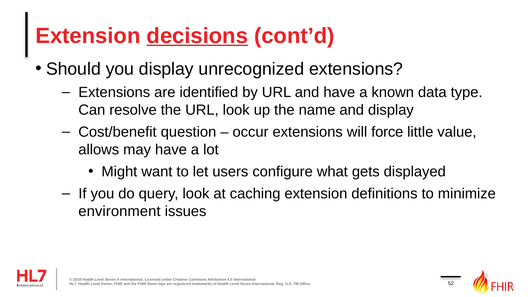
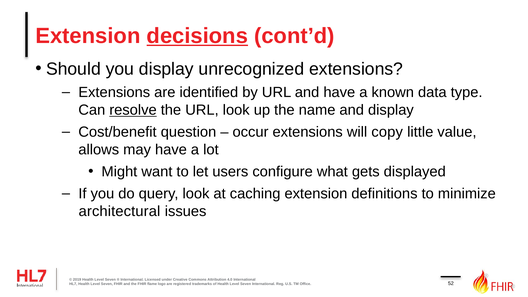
resolve underline: none -> present (133, 110)
force: force -> copy (387, 132)
environment: environment -> architectural (119, 211)
